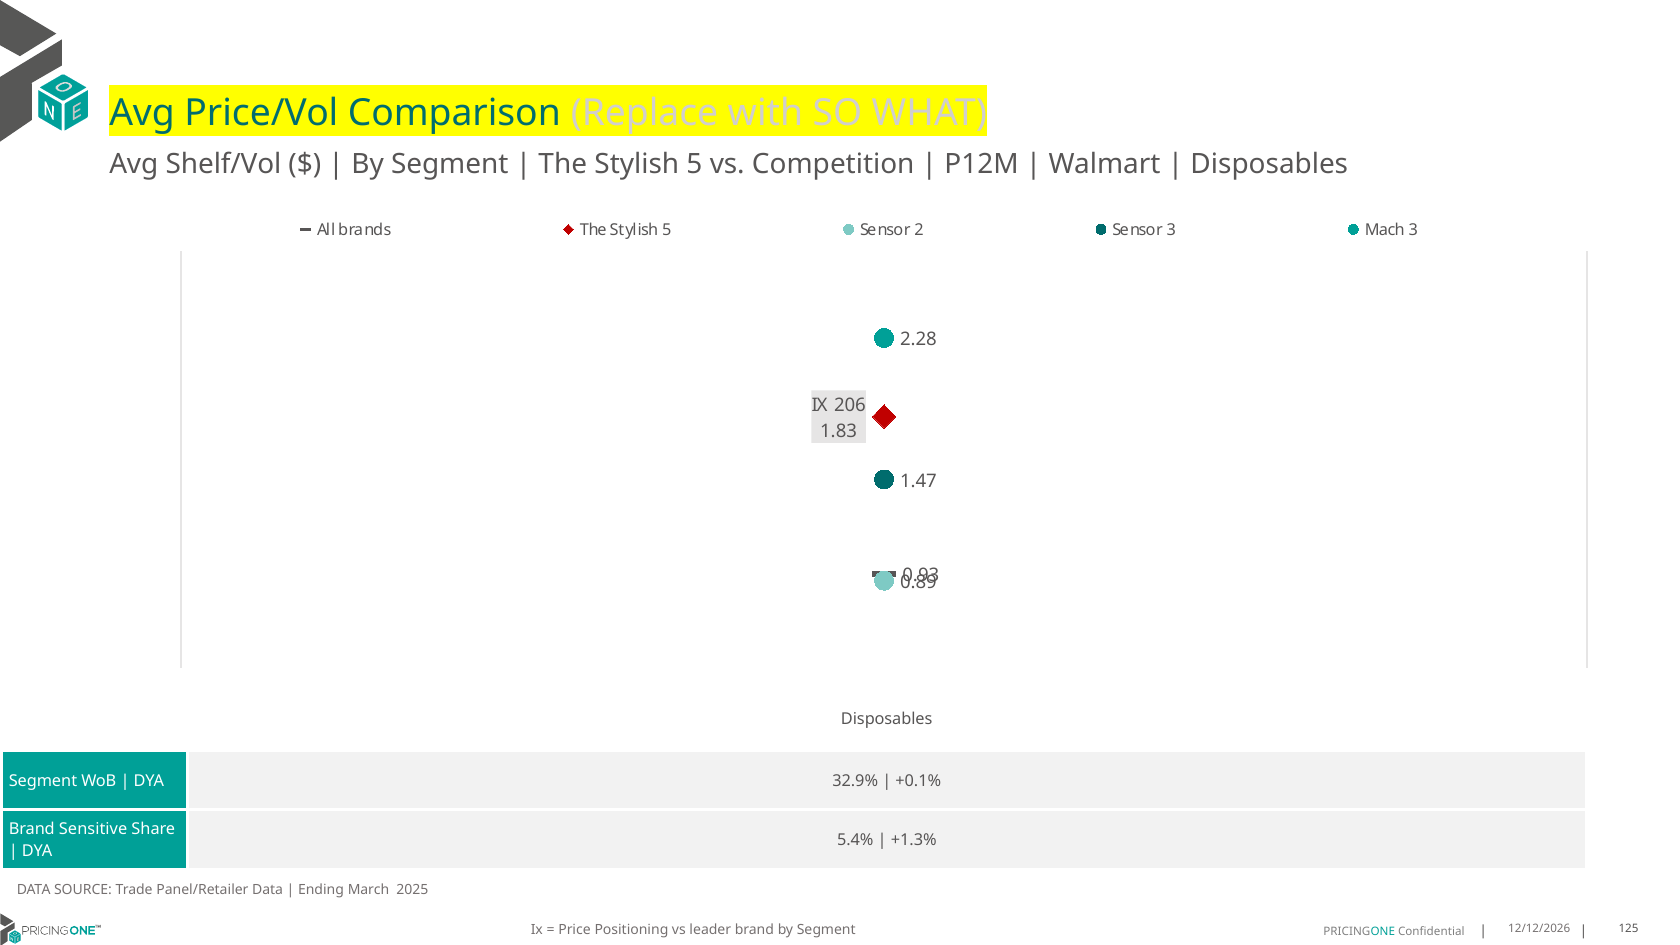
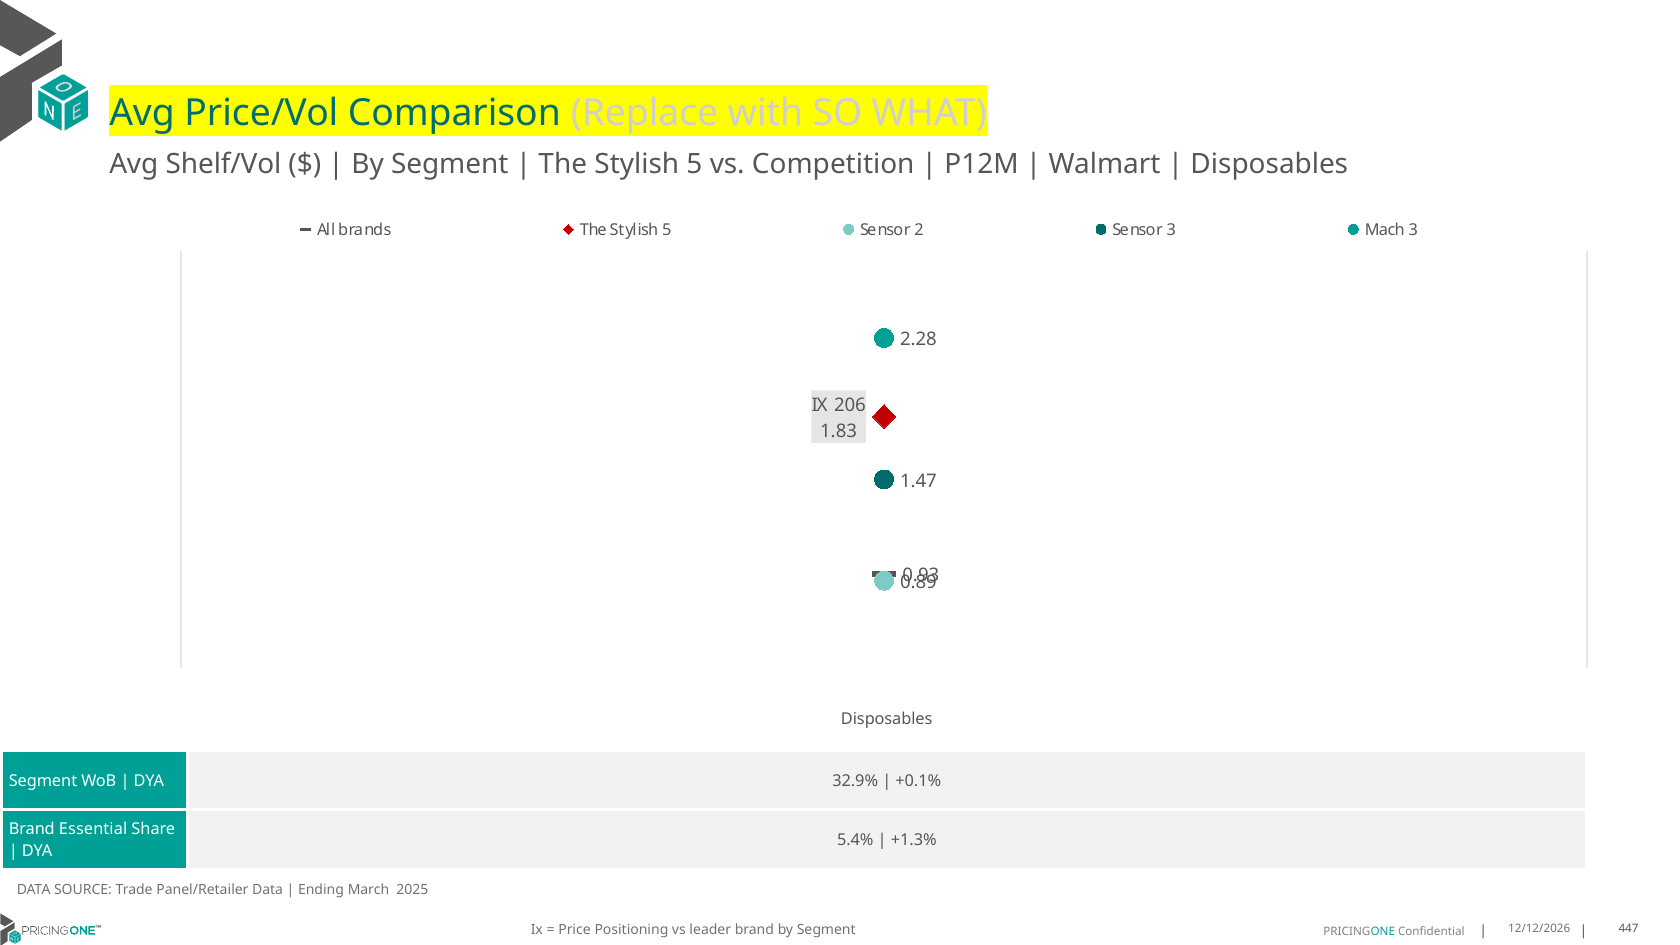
Sensitive: Sensitive -> Essential (93, 830)
125: 125 -> 447 (1629, 929)
